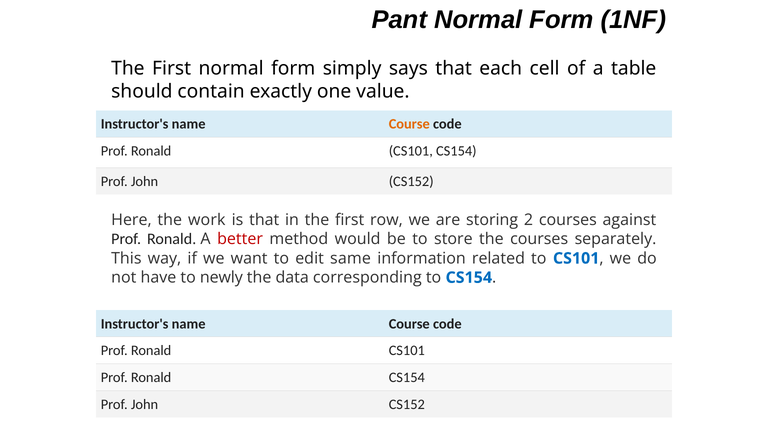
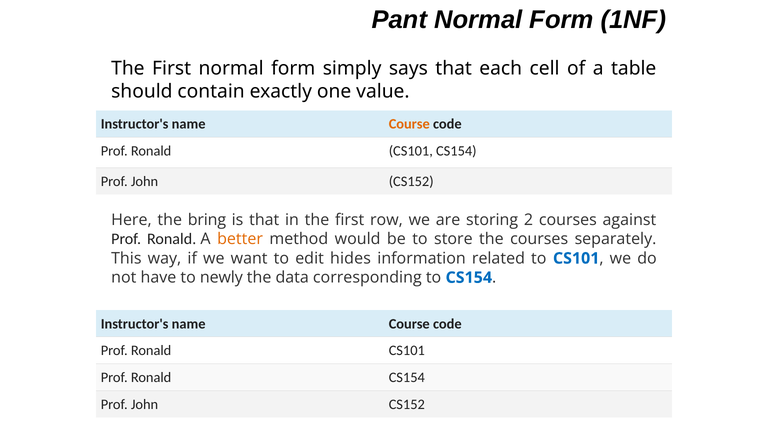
work: work -> bring (207, 220)
better colour: red -> orange (240, 239)
same: same -> hides (350, 258)
